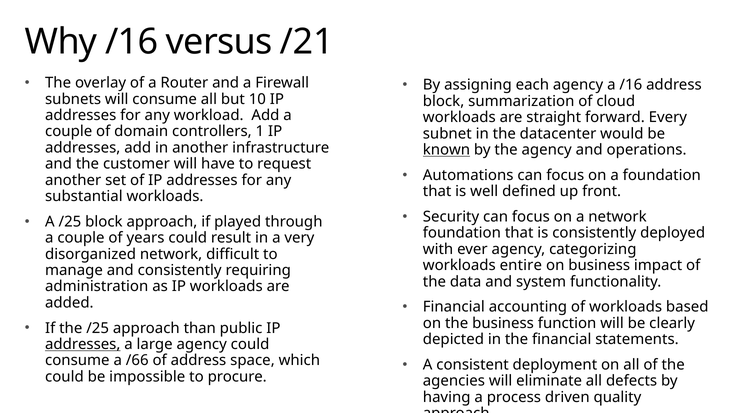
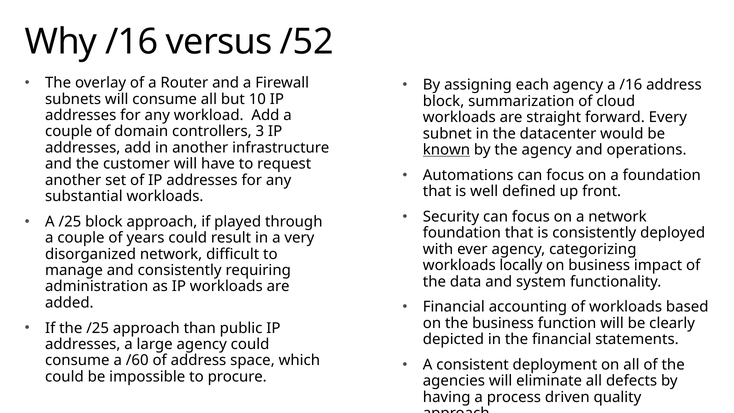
/21: /21 -> /52 (307, 42)
1: 1 -> 3 (260, 131)
entire: entire -> locally (521, 265)
addresses underline: present -> none (83, 344)
/66: /66 -> /60 (137, 360)
